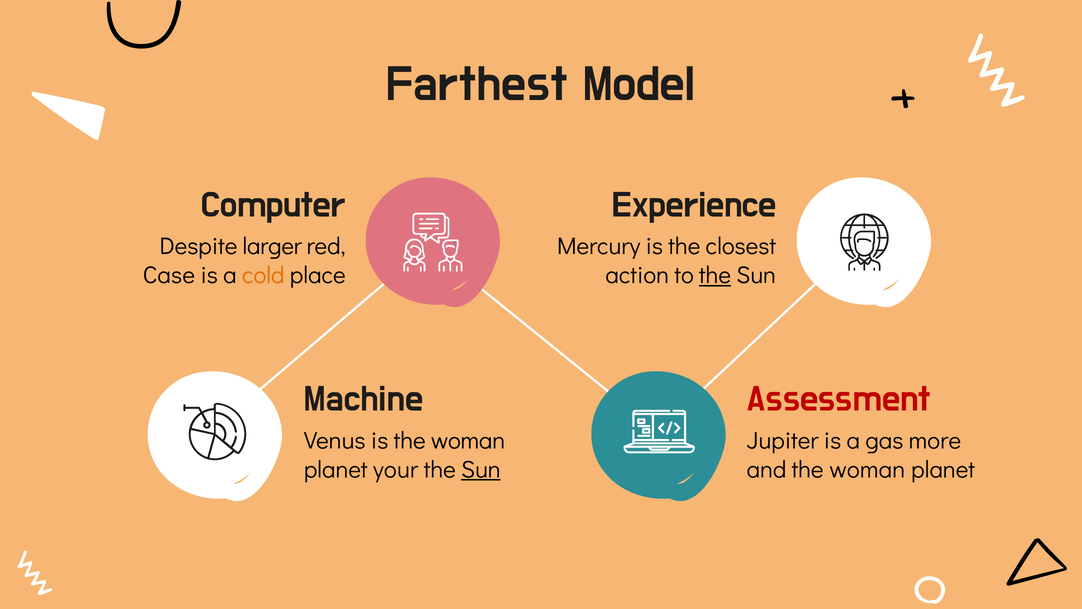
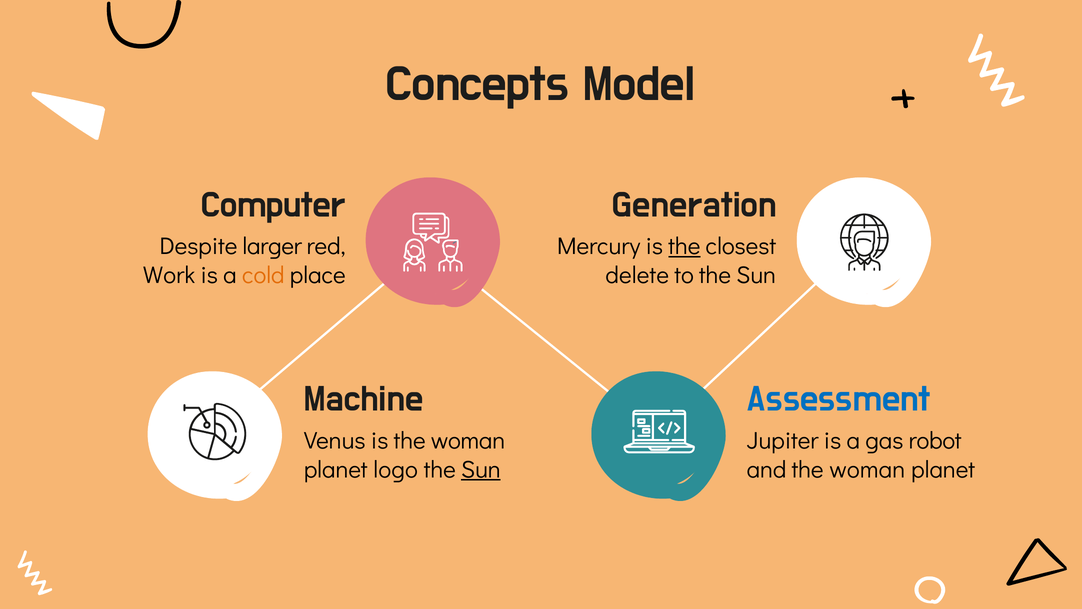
Farthest: Farthest -> Concepts (477, 84)
Experience: Experience -> Generation (694, 205)
the underline: none -> present (684, 246)
Case: Case -> Work (169, 275)
action: action -> delete (637, 275)
the underline: present -> none (715, 275)
Assessment colour: red -> blue (839, 399)
more: more -> robot (935, 441)
your: your -> logo (396, 469)
